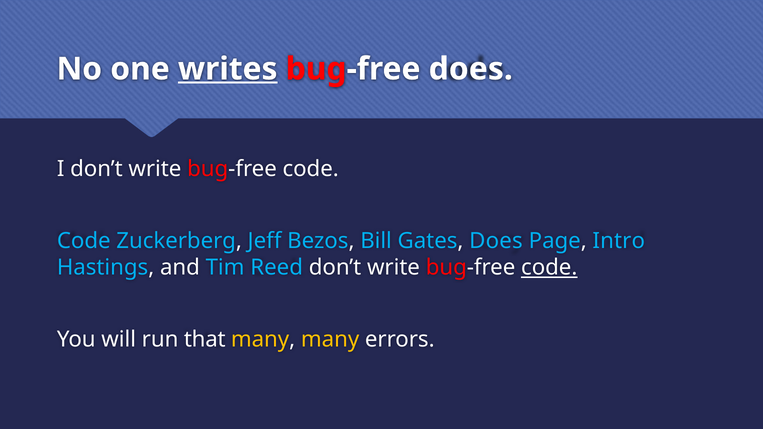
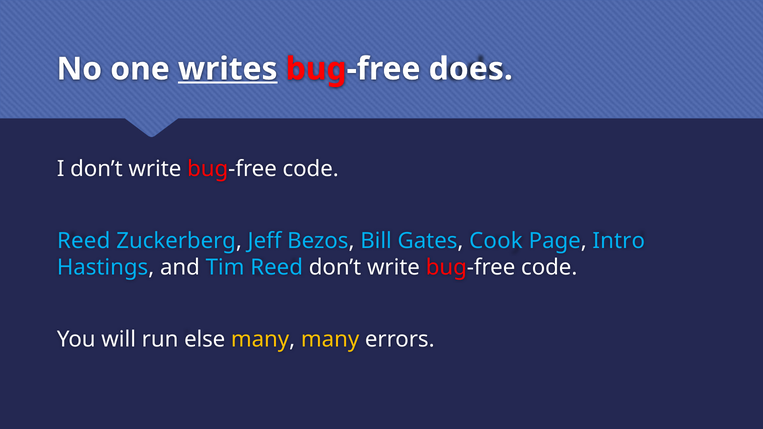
Code: Code -> Reed (84, 241)
Gates Does: Does -> Cook (496, 241)
code underline: present -> none (549, 268)
that: that -> else (205, 340)
